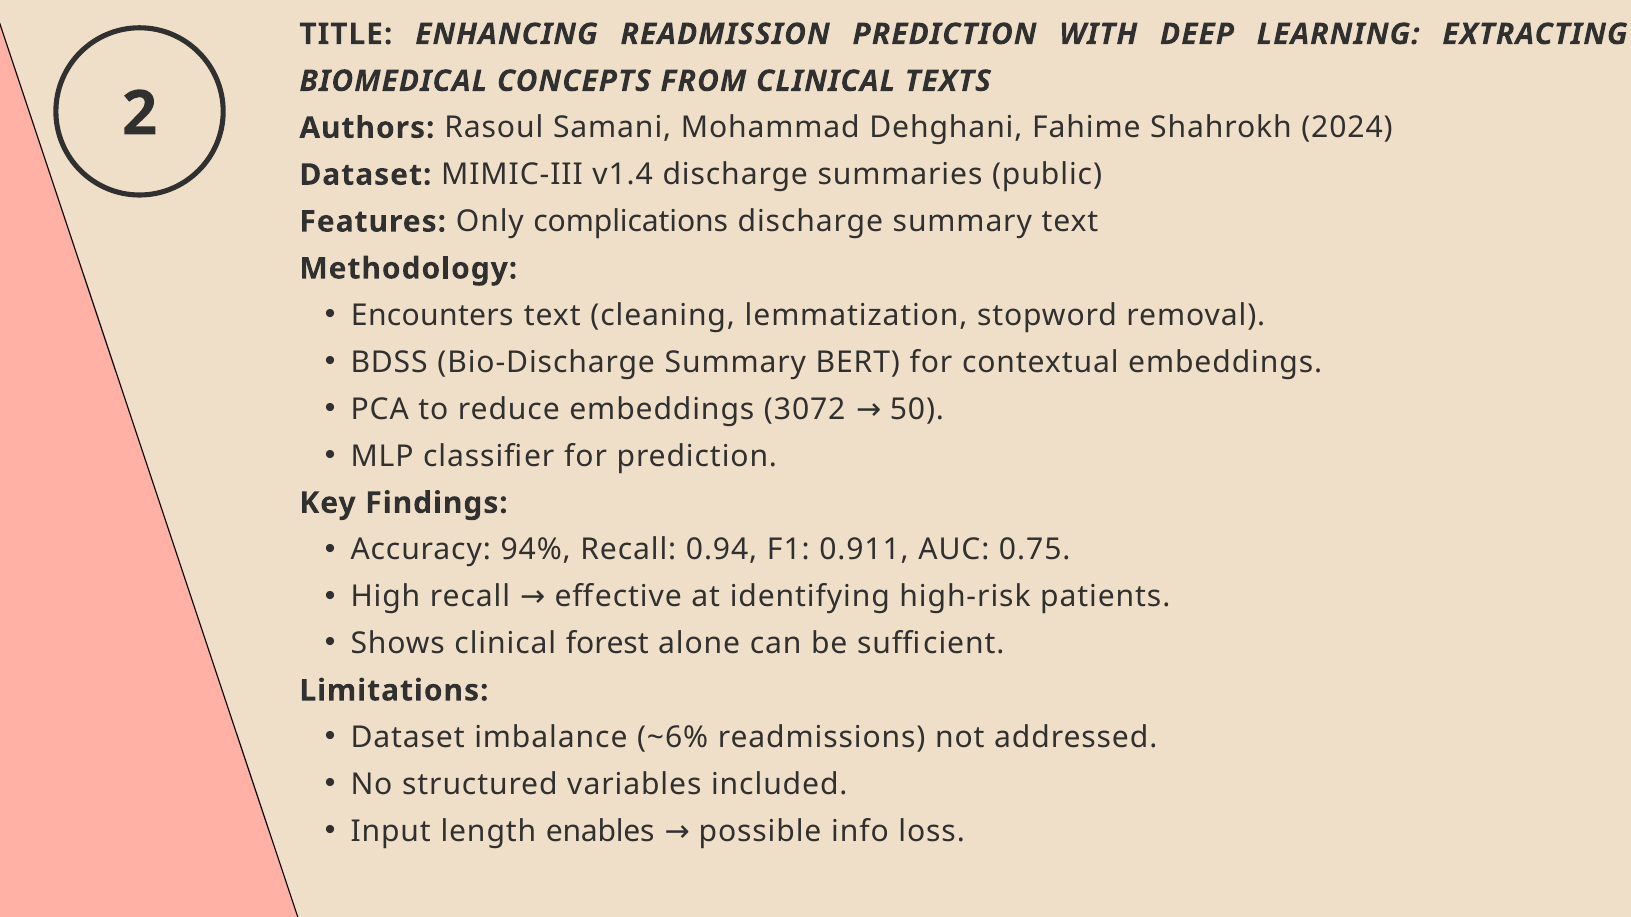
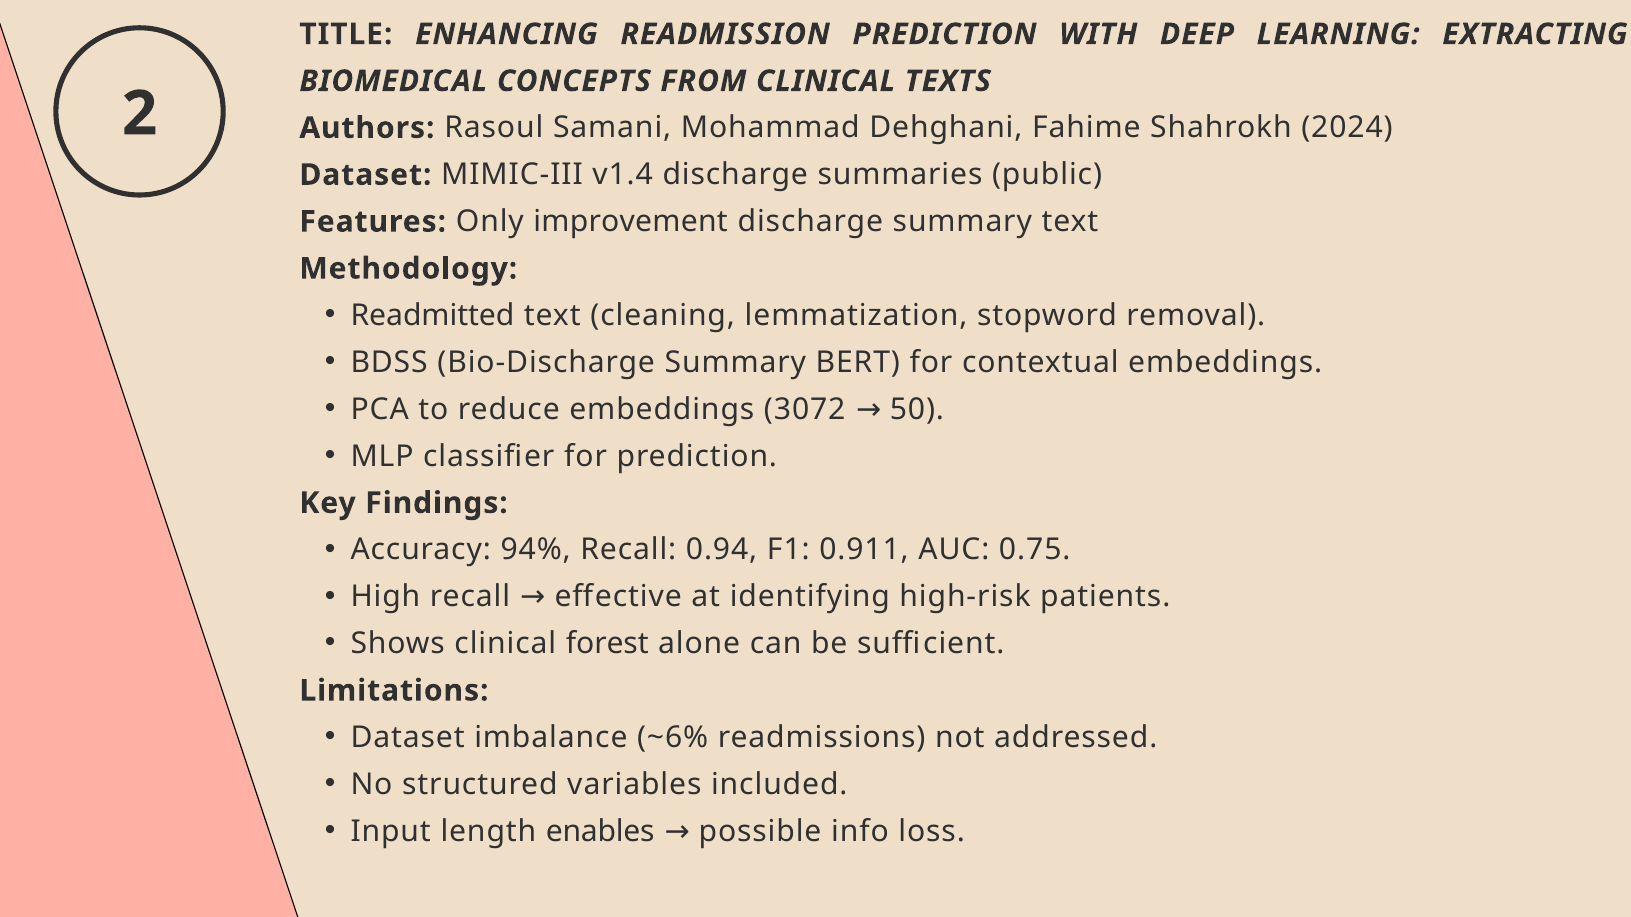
complications: complications -> improvement (631, 222)
Encounters: Encounters -> Readmitted (432, 316)
